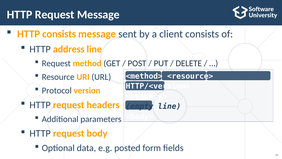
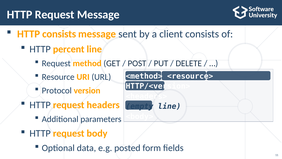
address: address -> percent (69, 49)
